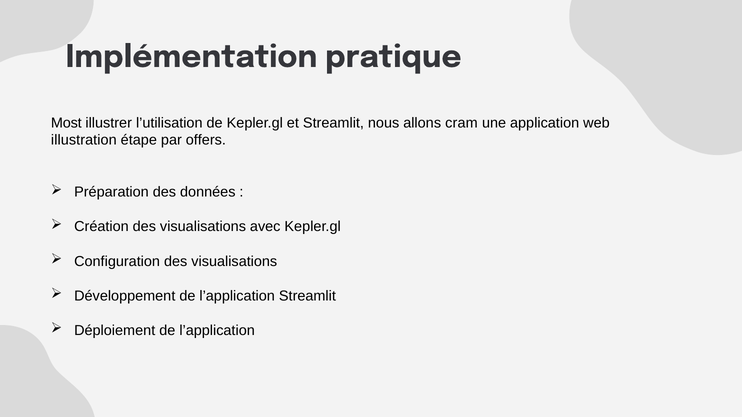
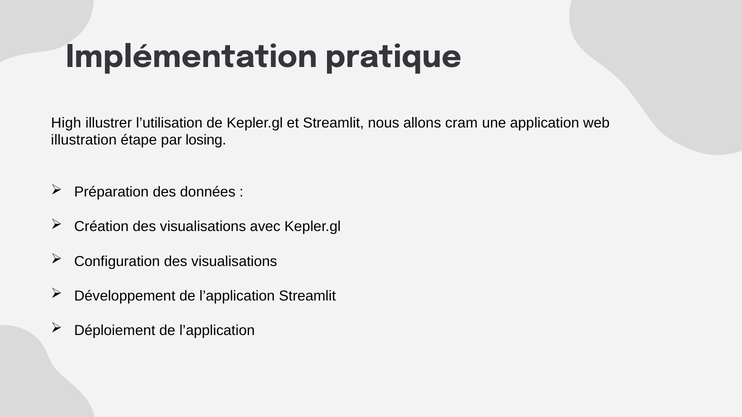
Most: Most -> High (66, 123)
offers: offers -> losing (206, 140)
